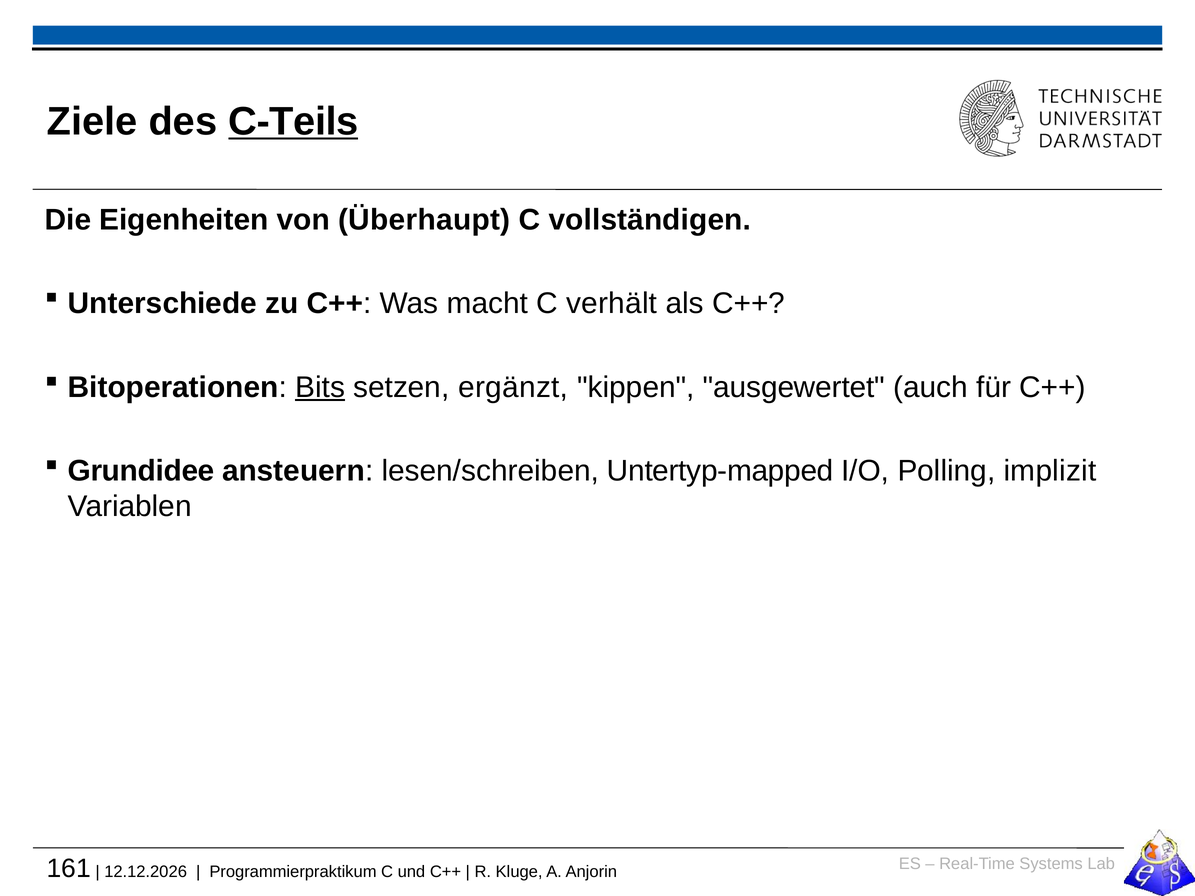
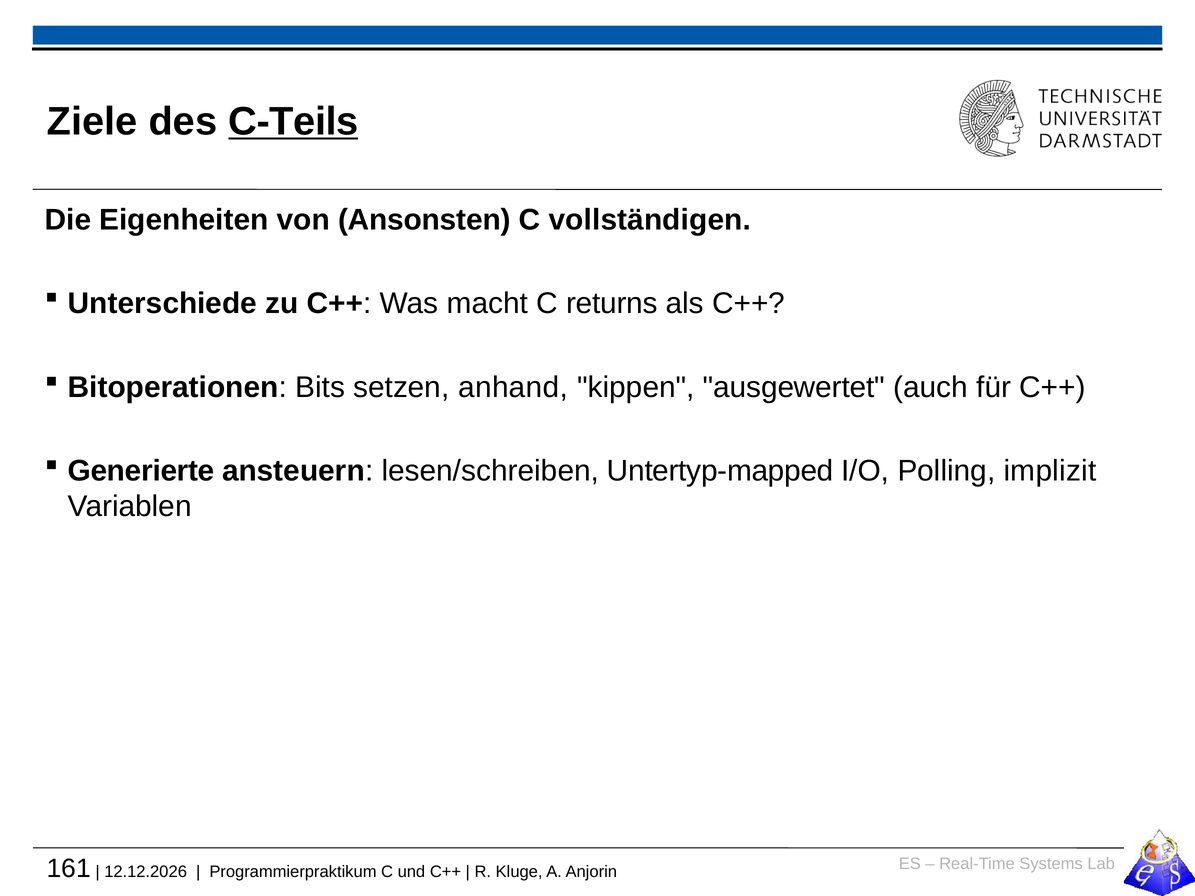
Überhaupt: Überhaupt -> Ansonsten (424, 220)
verhält: verhält -> returns (612, 304)
Bits underline: present -> none (320, 387)
ergänzt: ergänzt -> anhand (513, 387)
Grundidee: Grundidee -> Generierte (141, 471)
